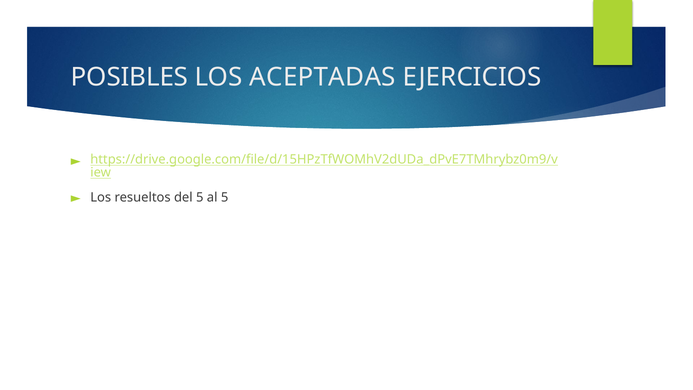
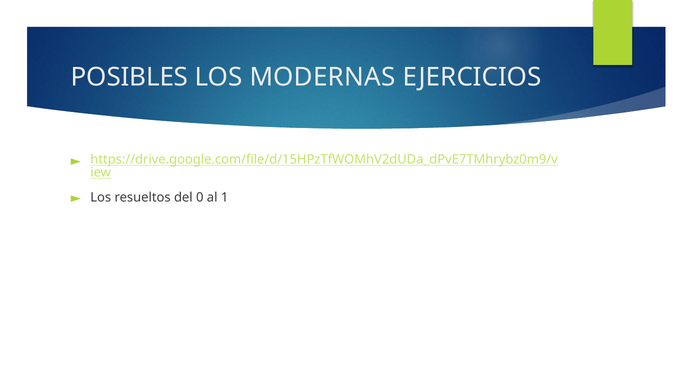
ACEPTADAS: ACEPTADAS -> MODERNAS (323, 77)
del 5: 5 -> 0 (200, 197)
al 5: 5 -> 1 (225, 197)
